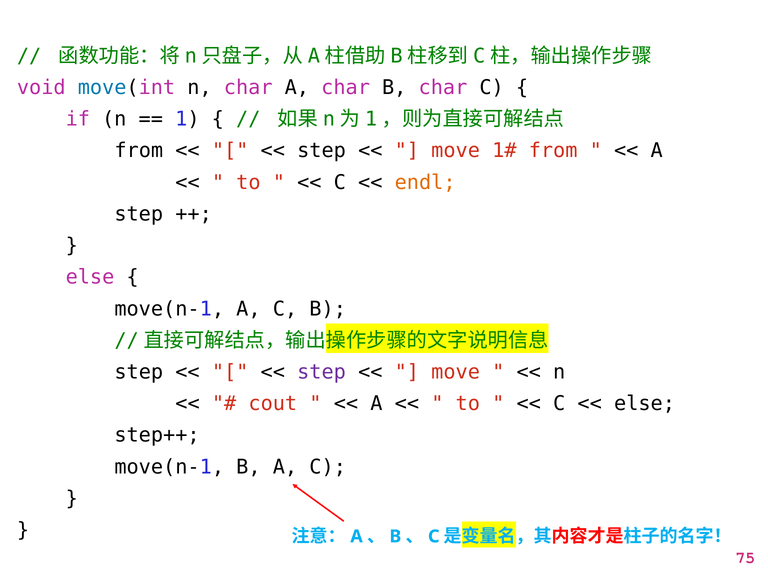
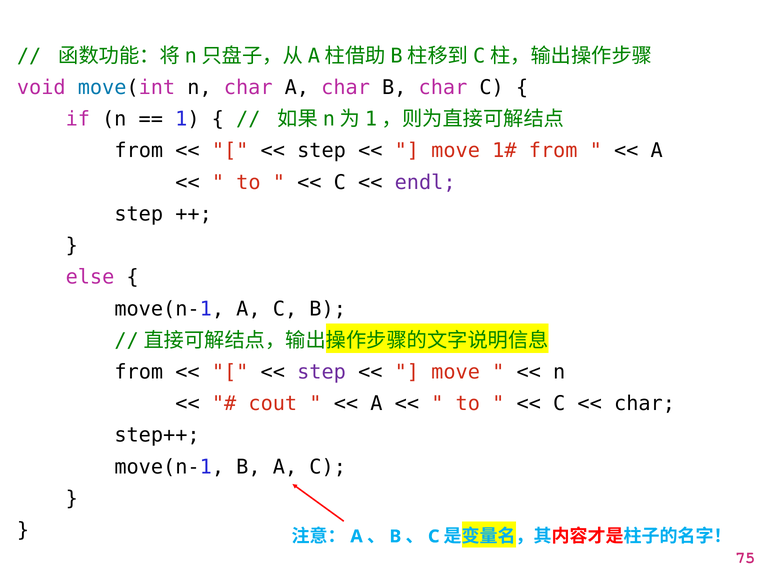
endl colour: orange -> purple (425, 182)
step: step -> from (139, 372)
else: else -> char (645, 404)
